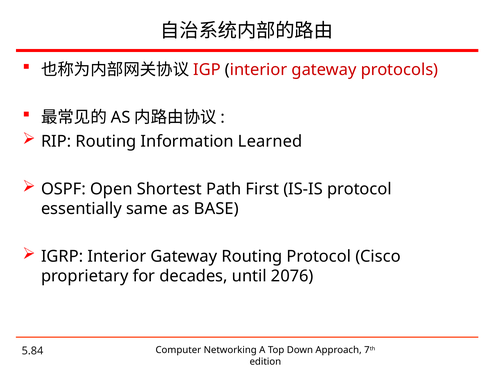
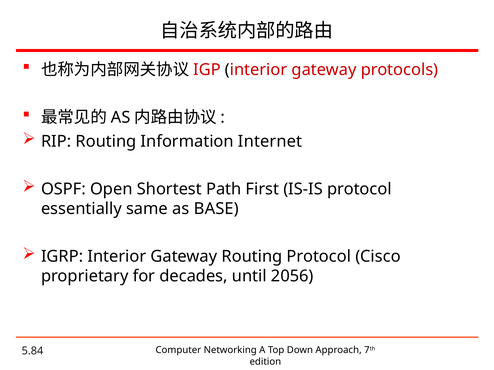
Learned: Learned -> Internet (270, 141)
2076: 2076 -> 2056 (292, 277)
